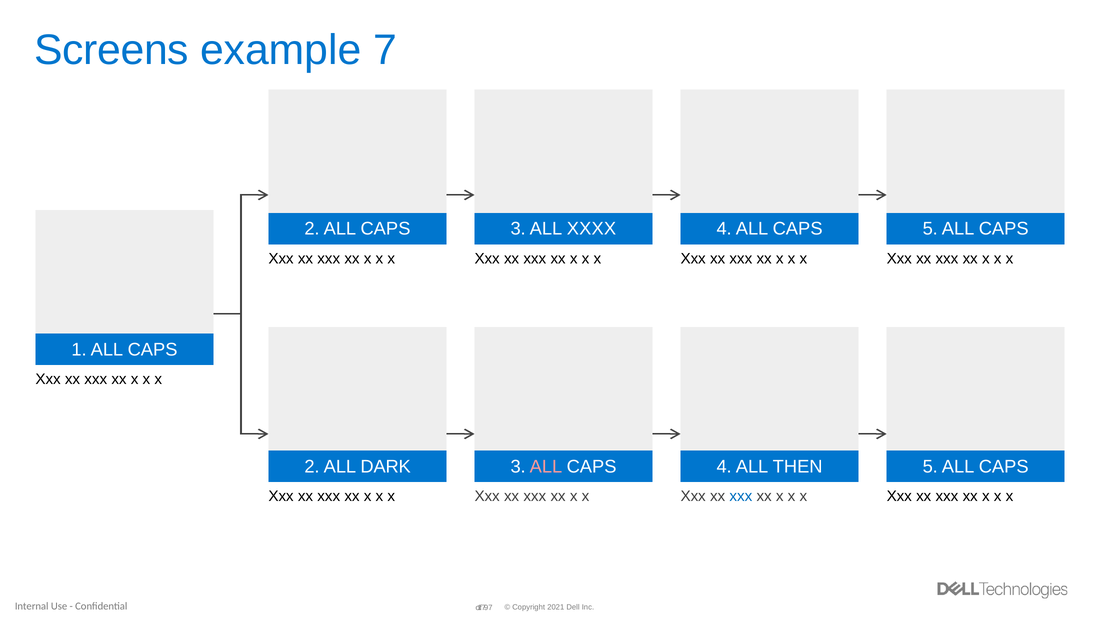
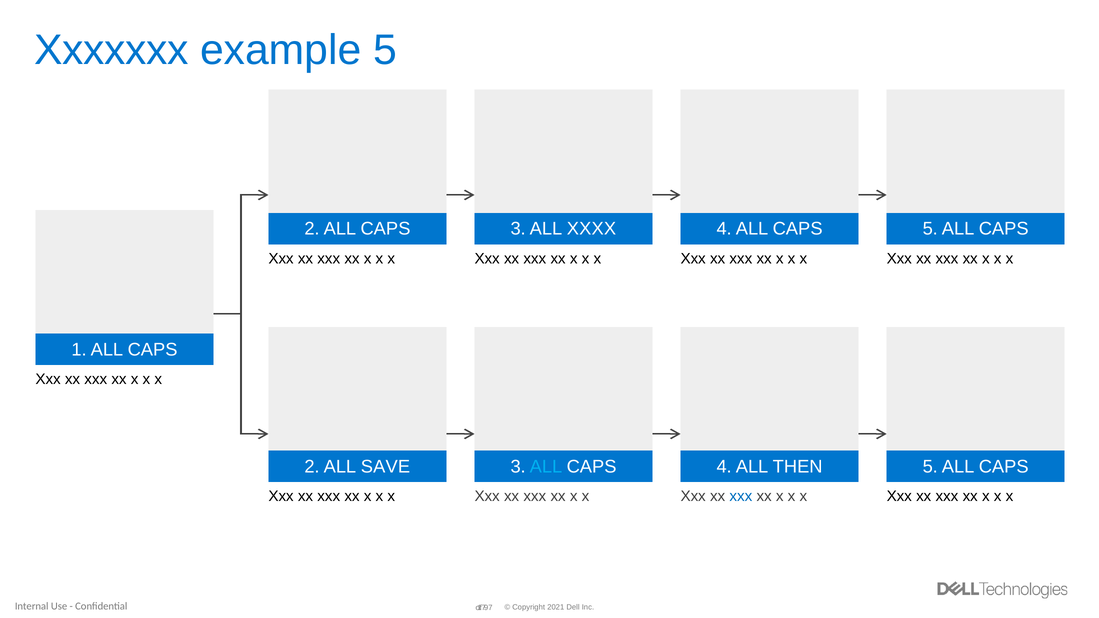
Screens: Screens -> Xxxxxxx (112, 50)
example 7: 7 -> 5 (385, 50)
DARK: DARK -> SAVE (385, 467)
ALL colour: pink -> light blue (546, 467)
